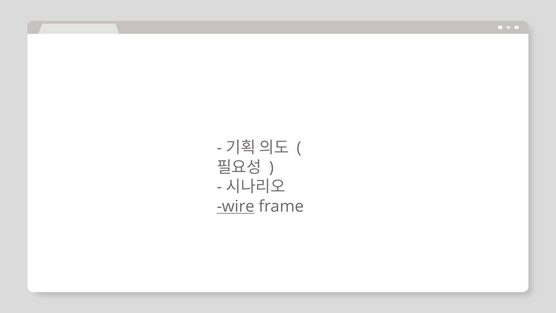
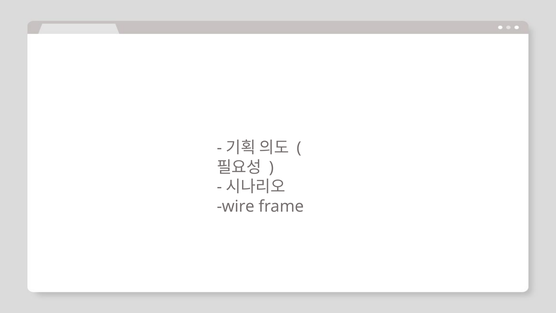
wire underline: present -> none (236, 206)
